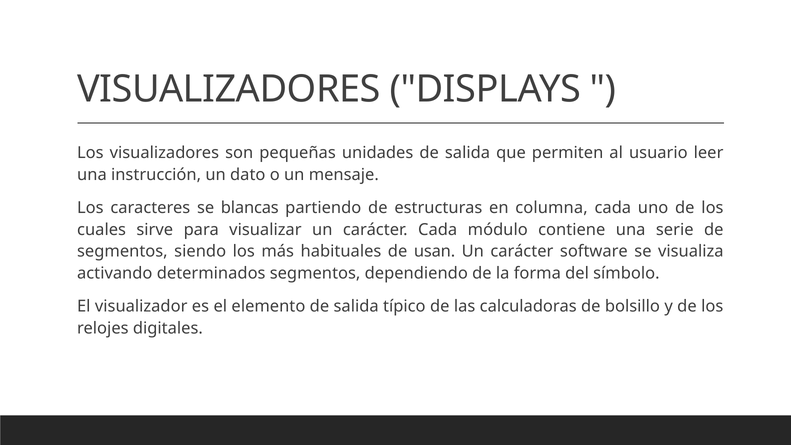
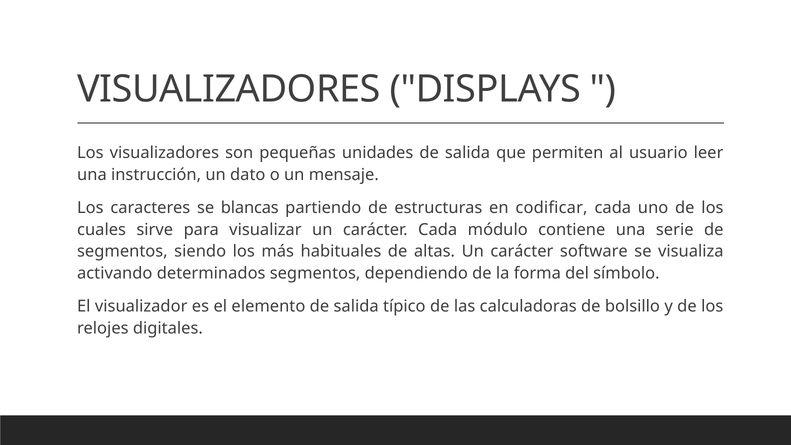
columna: columna -> codificar (551, 208)
usan: usan -> altas (434, 251)
